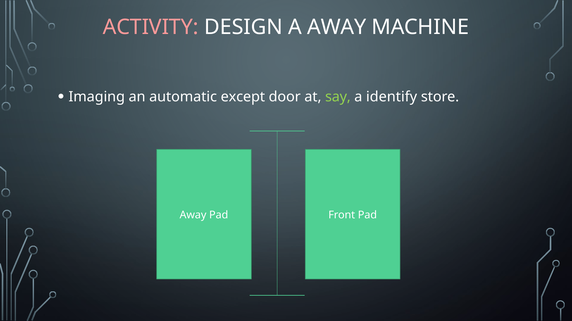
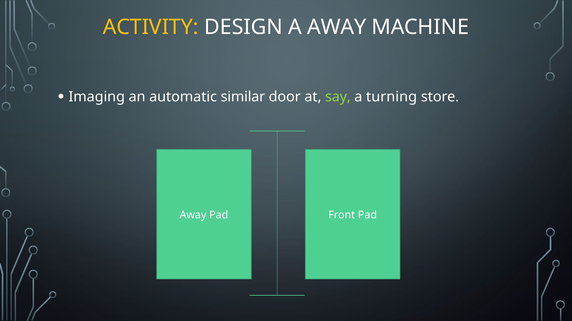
ACTIVITY colour: pink -> yellow (151, 27)
except: except -> similar (243, 97)
identify: identify -> turning (392, 97)
